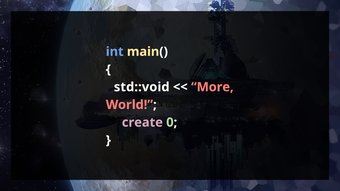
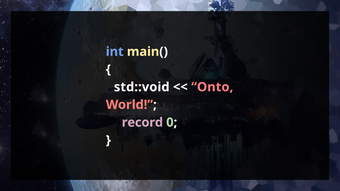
More: More -> Onto (212, 87)
create: create -> record (142, 123)
